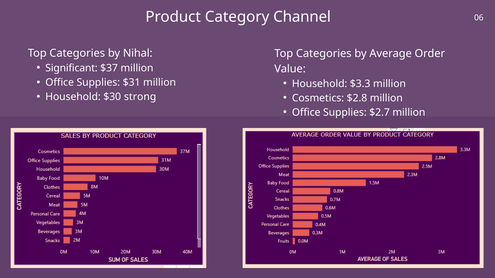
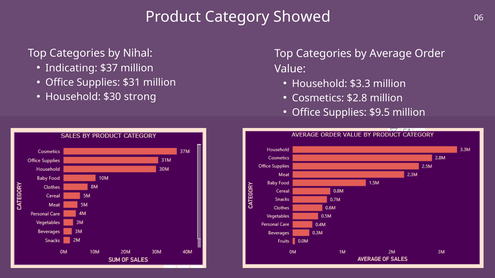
Channel: Channel -> Showed (302, 17)
Significant: Significant -> Indicating (71, 68)
$2.7: $2.7 -> $9.5 (380, 113)
